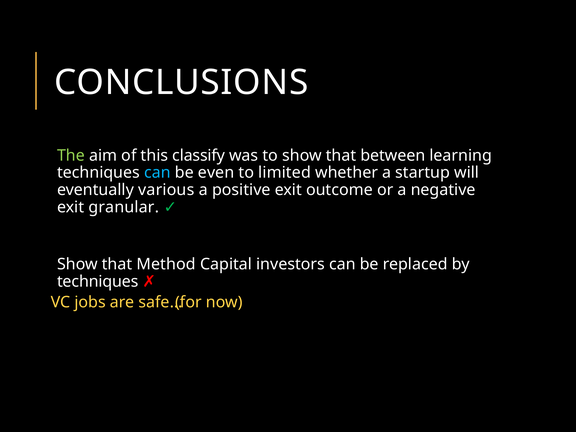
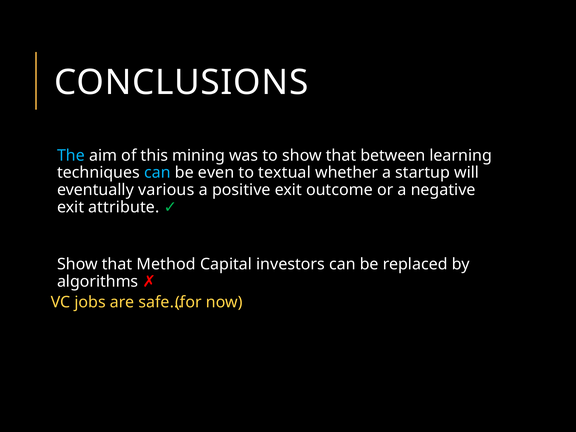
The colour: light green -> light blue (71, 155)
classify: classify -> mining (199, 155)
limited: limited -> textual (285, 173)
granular: granular -> attribute (124, 207)
techniques: techniques -> algorithms (98, 282)
